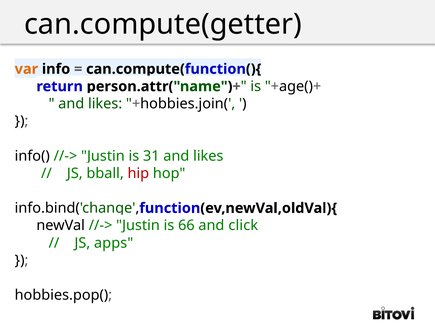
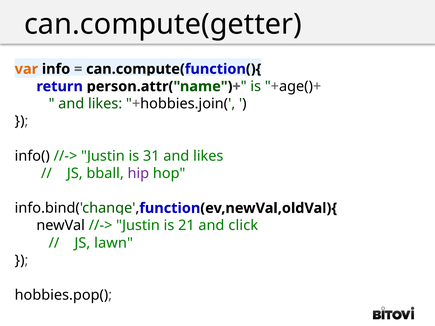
hip colour: red -> purple (138, 173)
66: 66 -> 21 (186, 226)
apps: apps -> lawn (114, 243)
